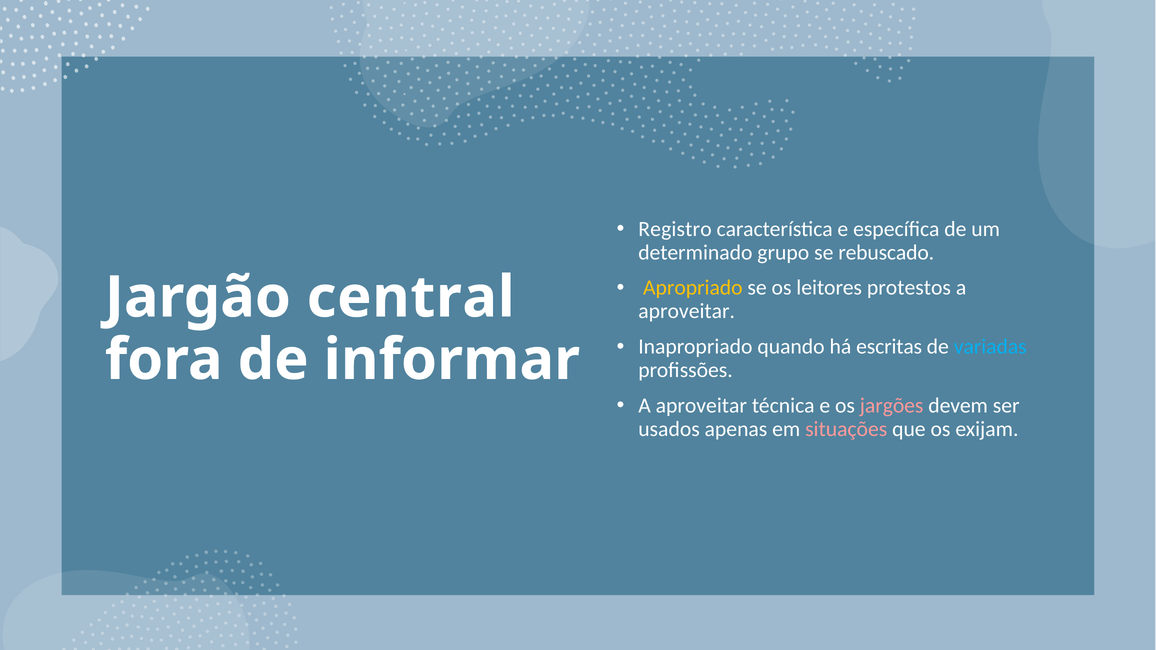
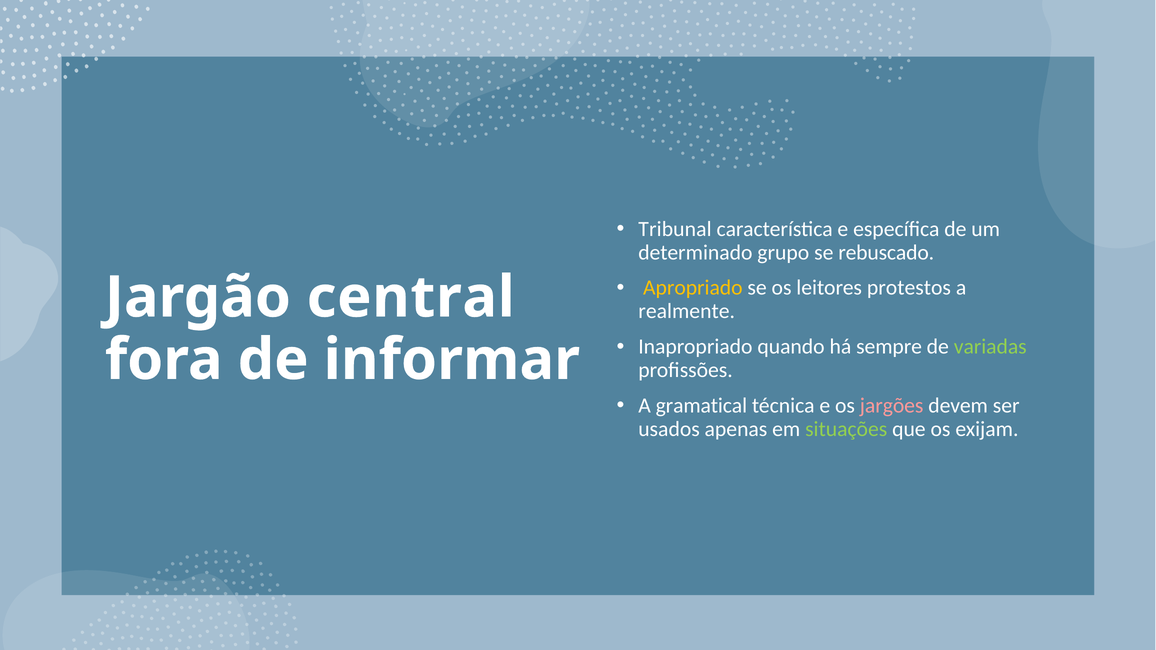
Registro: Registro -> Tribunal (675, 229)
aproveitar: aproveitar -> realmente (687, 311)
escritas: escritas -> sempre (889, 347)
variadas colour: light blue -> light green (990, 347)
aproveitar: aproveitar -> gramatical (701, 406)
situações colour: pink -> light green (846, 429)
